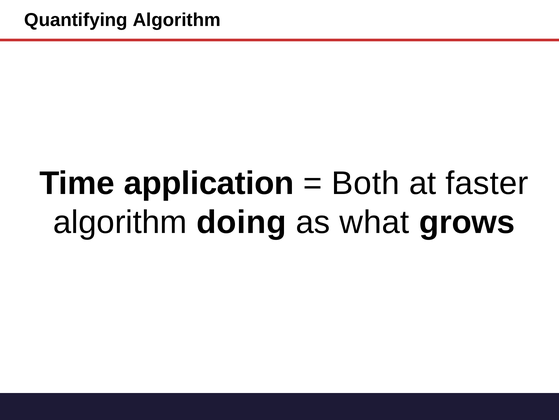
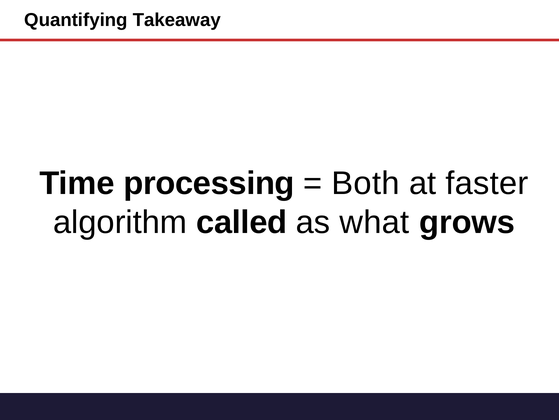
Quantifying Algorithm: Algorithm -> Takeaway (177, 20)
application: application -> processing (209, 183)
doing: doing -> called (242, 222)
